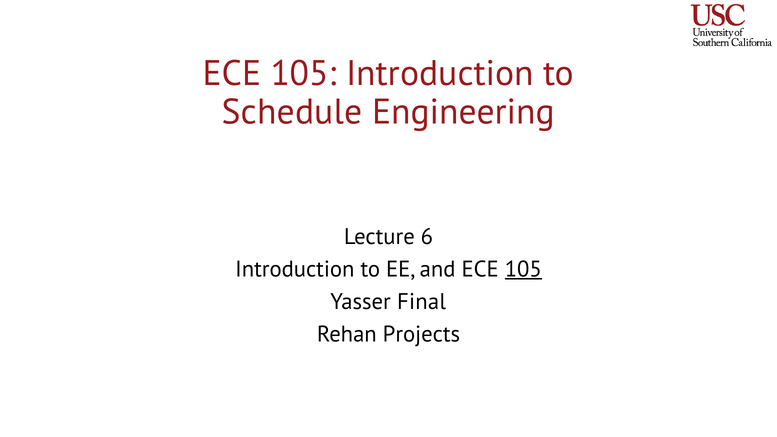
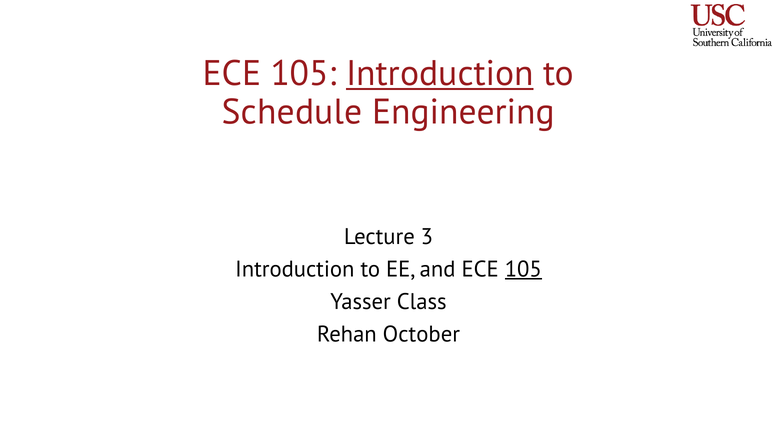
Introduction underline: none -> present (440, 74)
6: 6 -> 3 (427, 237)
Final: Final -> Class (422, 302)
Projects: Projects -> October (421, 334)
